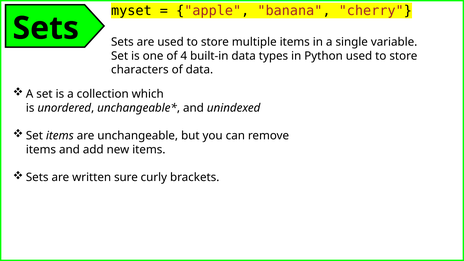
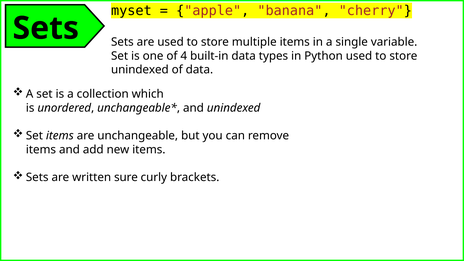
characters: characters -> unindexed (140, 70)
